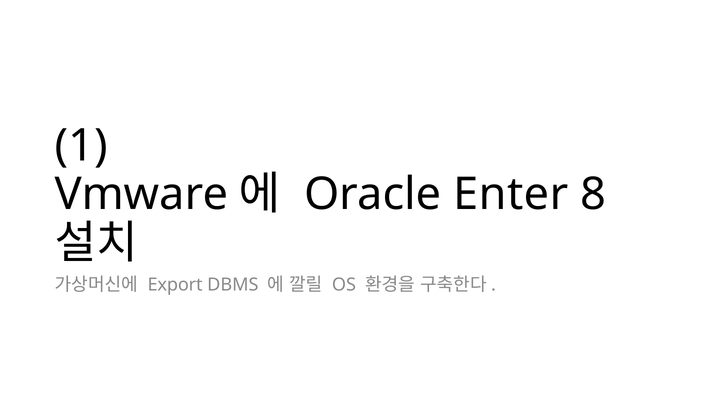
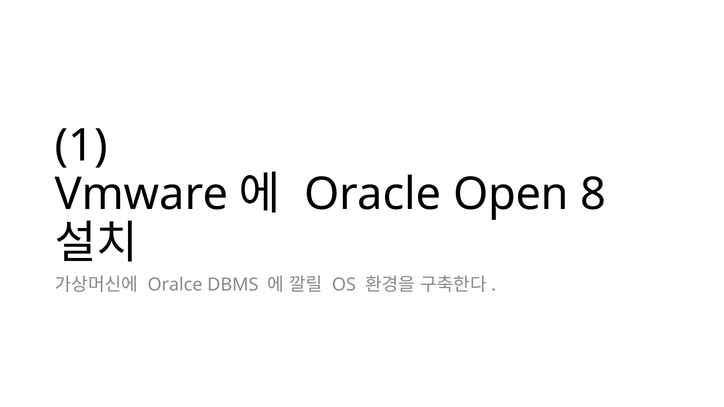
Enter: Enter -> Open (511, 195)
Export: Export -> Oralce (175, 285)
